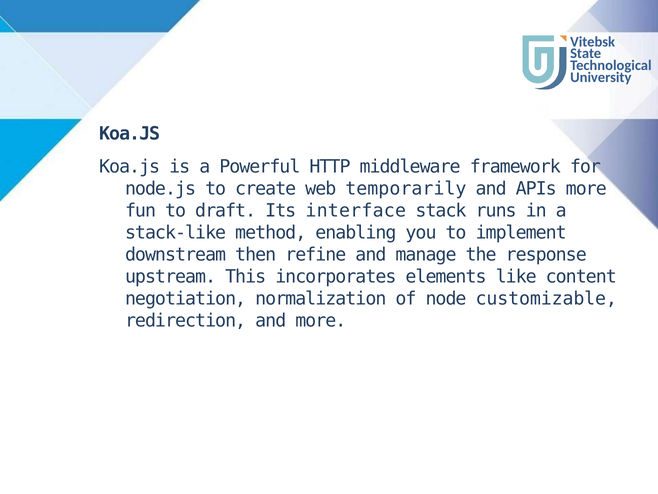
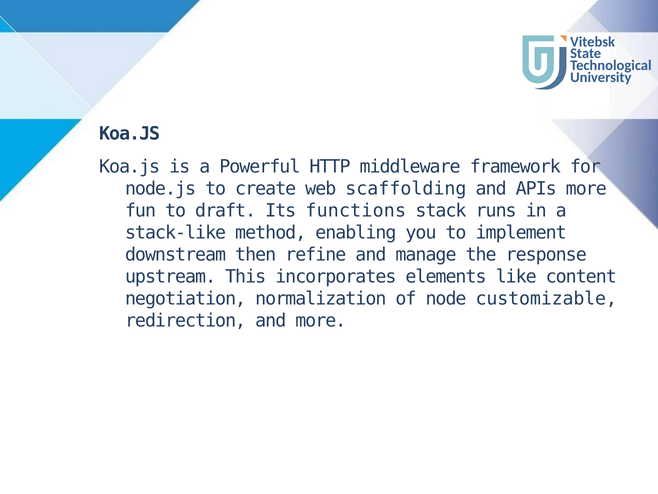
temporarily: temporarily -> scaffolding (406, 189)
interface: interface -> functions (356, 211)
